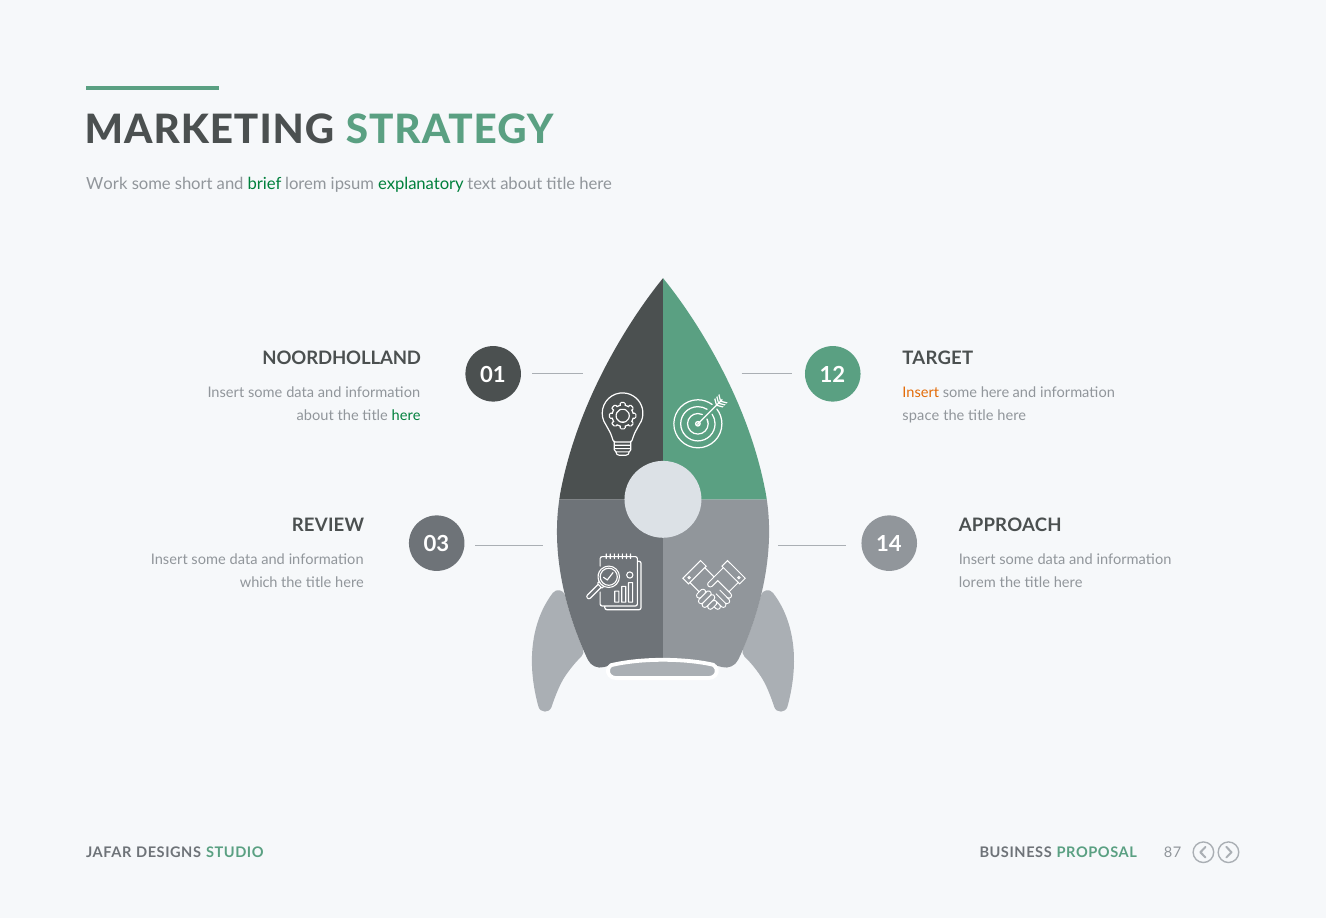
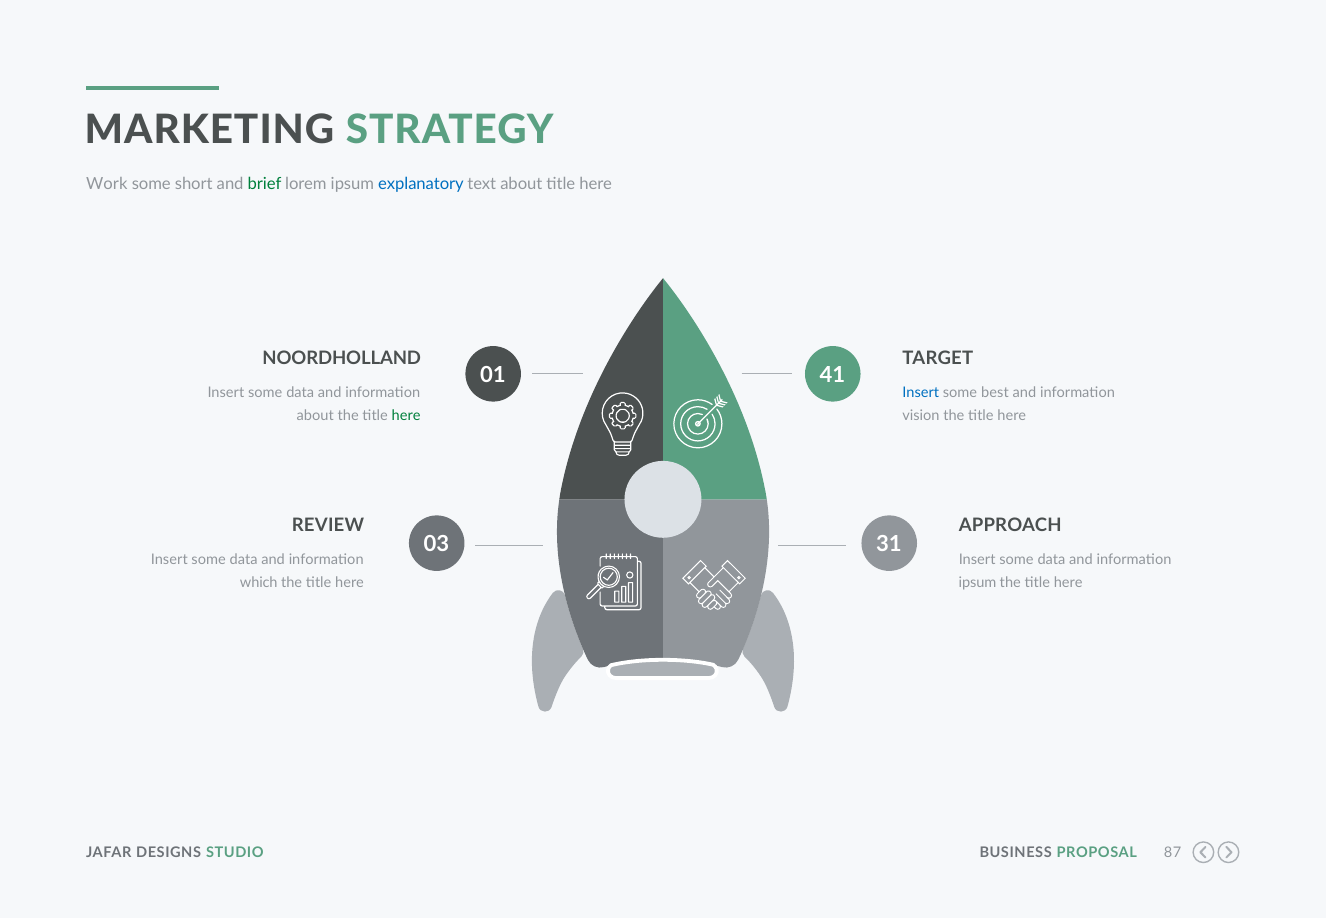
explanatory colour: green -> blue (421, 184)
12: 12 -> 41 (833, 375)
Insert colour: orange -> blue (921, 392)
some here: here -> best (995, 392)
space: space -> vision (921, 415)
14: 14 -> 31 (889, 545)
lorem: lorem -> ipsum (977, 582)
